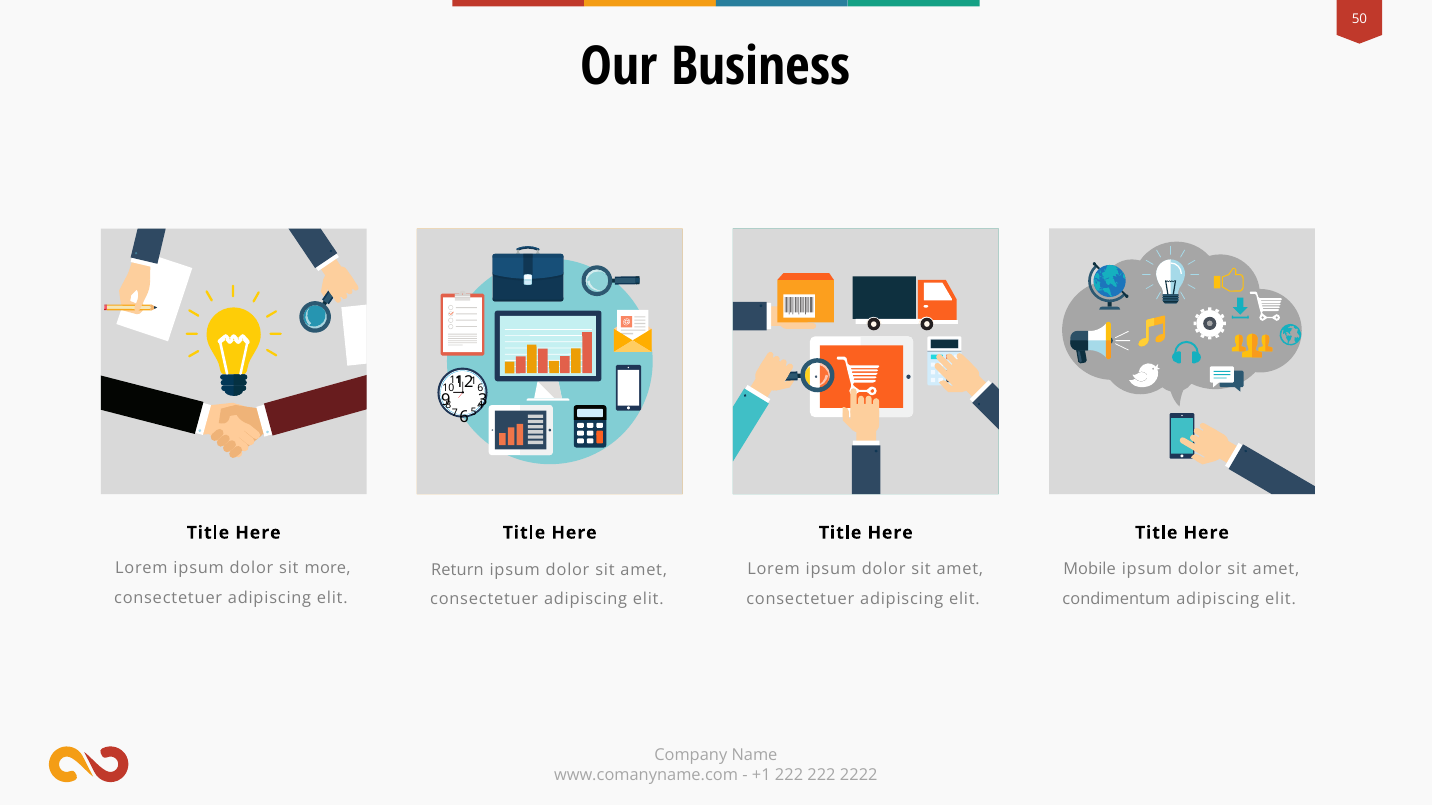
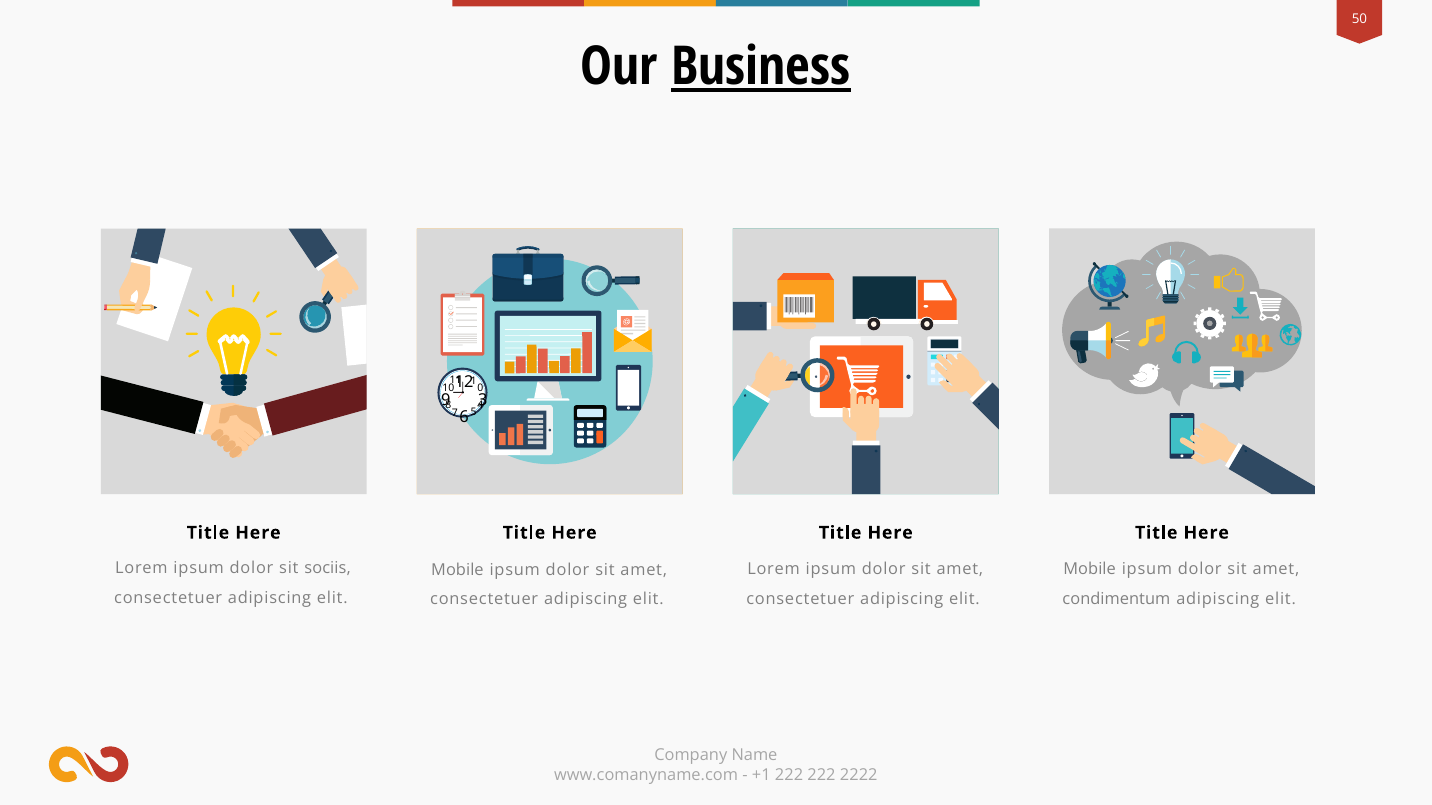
Business underline: none -> present (761, 67)
6: 6 -> 0 (480, 388)
more: more -> sociis (328, 569)
Return: Return -> Mobile (457, 570)
